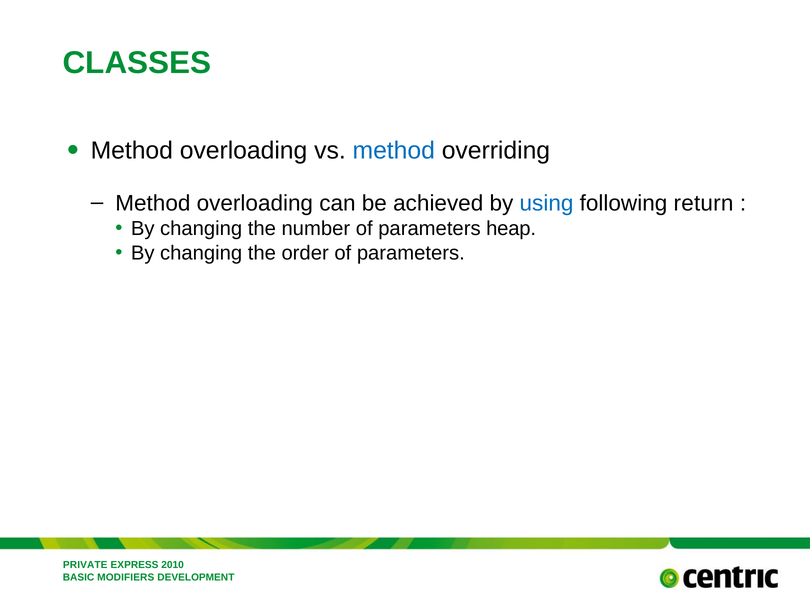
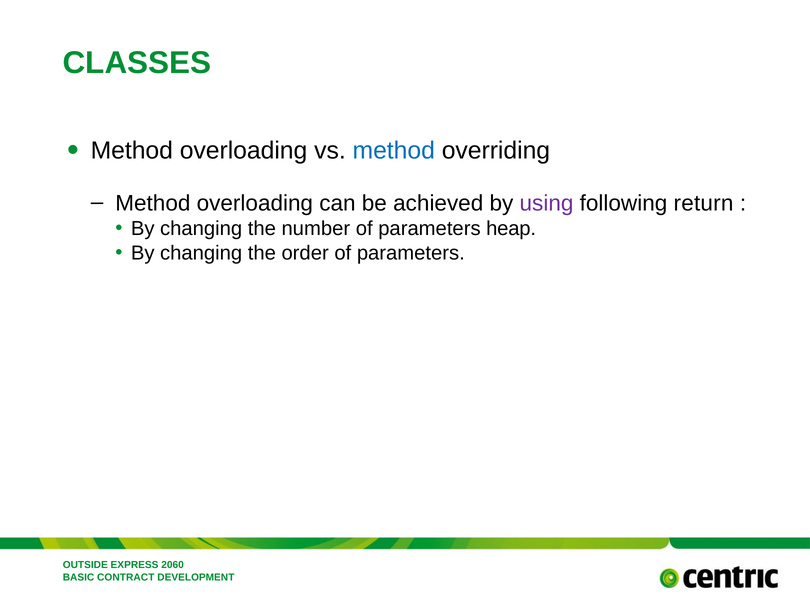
using colour: blue -> purple (547, 203)
PRIVATE: PRIVATE -> OUTSIDE (85, 566)
2010: 2010 -> 2060 (173, 566)
MODIFIERS: MODIFIERS -> CONTRACT (126, 578)
